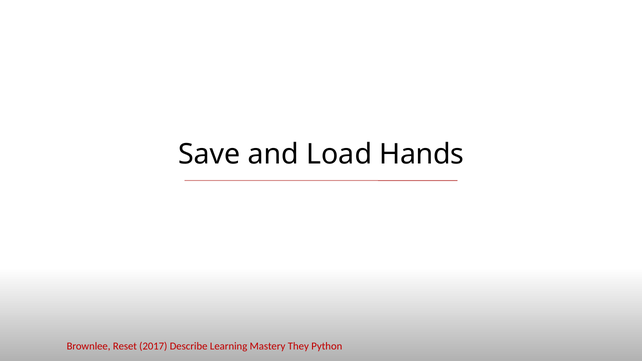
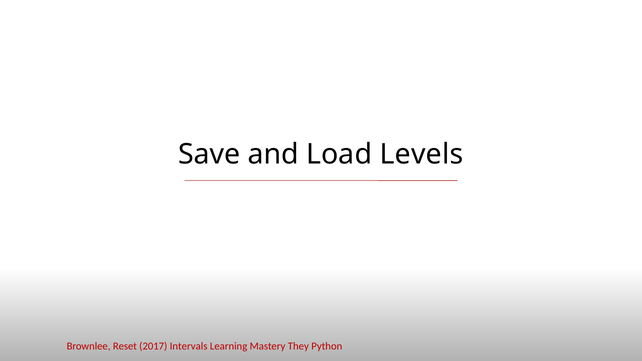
Hands: Hands -> Levels (421, 154)
Describe: Describe -> Intervals (189, 346)
